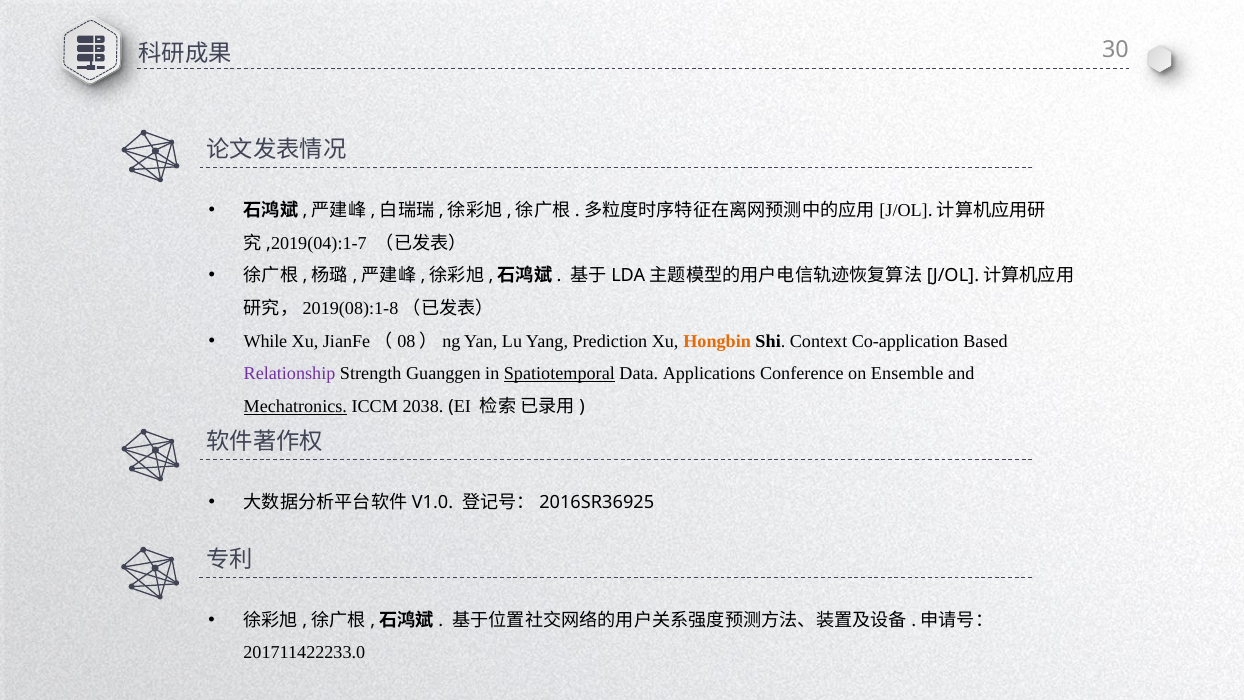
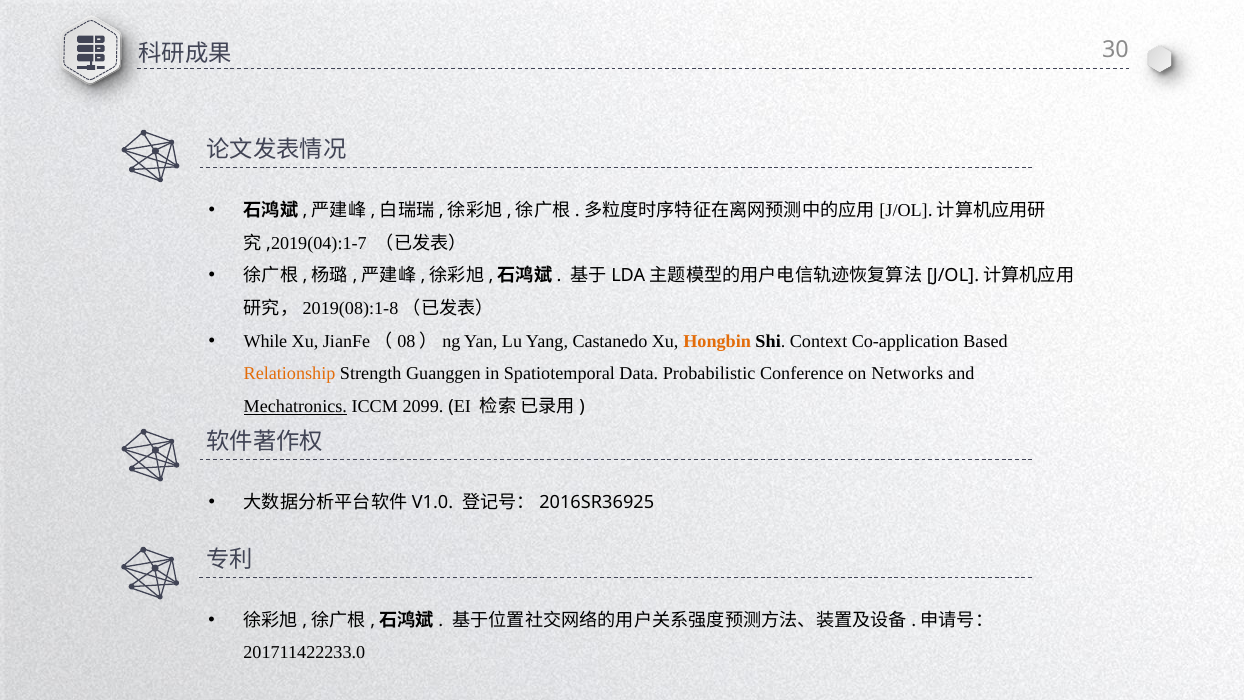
Prediction: Prediction -> Castanedo (610, 341)
Relationship colour: purple -> orange (290, 374)
Spatiotemporal underline: present -> none (559, 374)
Applications: Applications -> Probabilistic (709, 374)
Ensemble: Ensemble -> Networks (907, 374)
2038: 2038 -> 2099 (423, 406)
